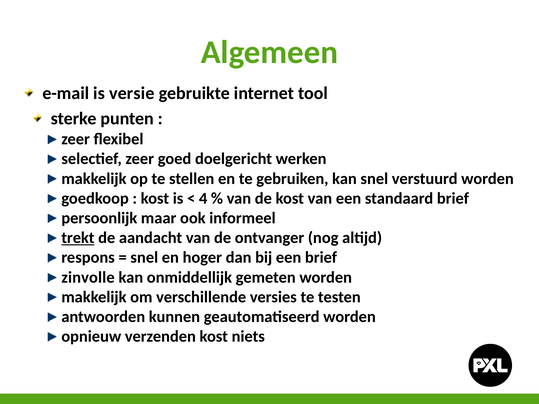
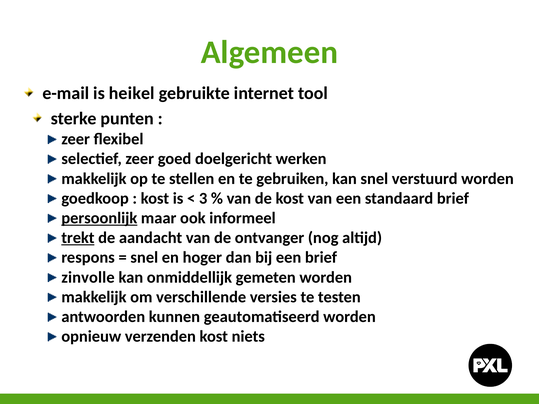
versie: versie -> heikel (132, 93)
4: 4 -> 3 (203, 198)
persoonlijk underline: none -> present (99, 218)
